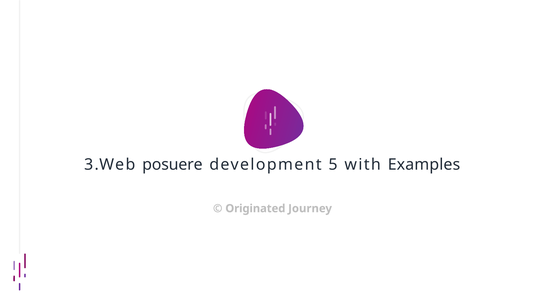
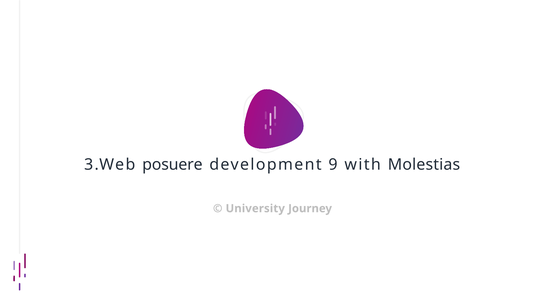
5: 5 -> 9 (333, 165)
Examples: Examples -> Molestias (424, 165)
Originated: Originated -> University (255, 209)
